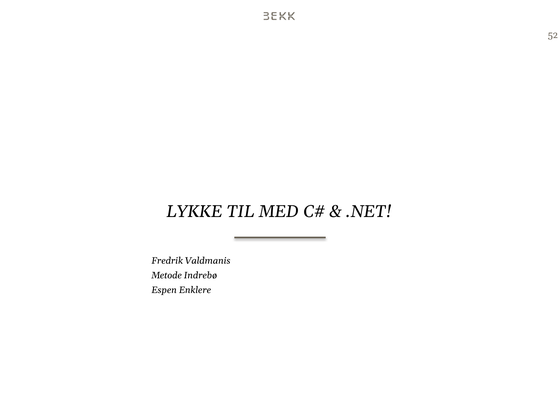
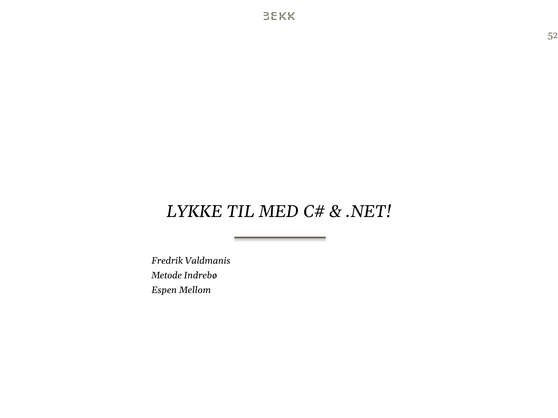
Enklere: Enklere -> Mellom (195, 291)
